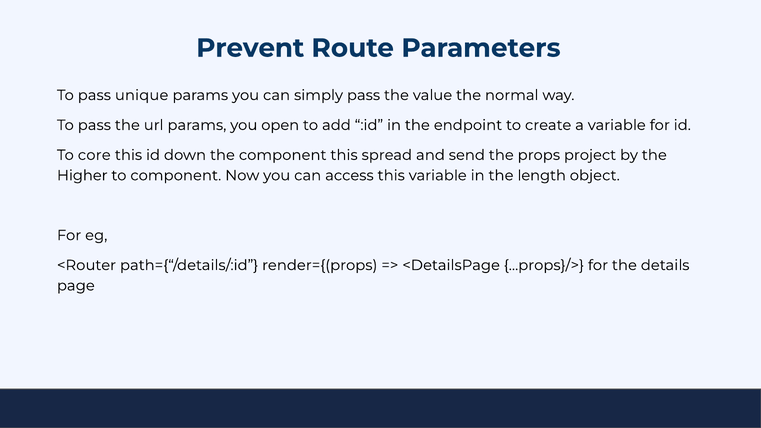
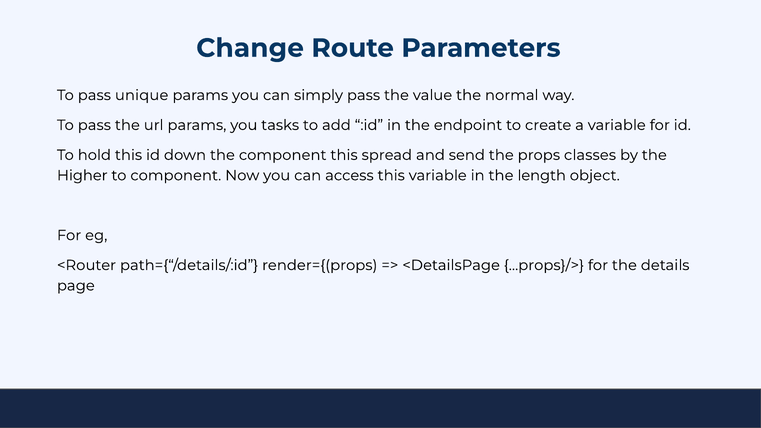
Prevent: Prevent -> Change (250, 48)
open: open -> tasks (280, 125)
core: core -> hold (94, 155)
project: project -> classes (590, 155)
